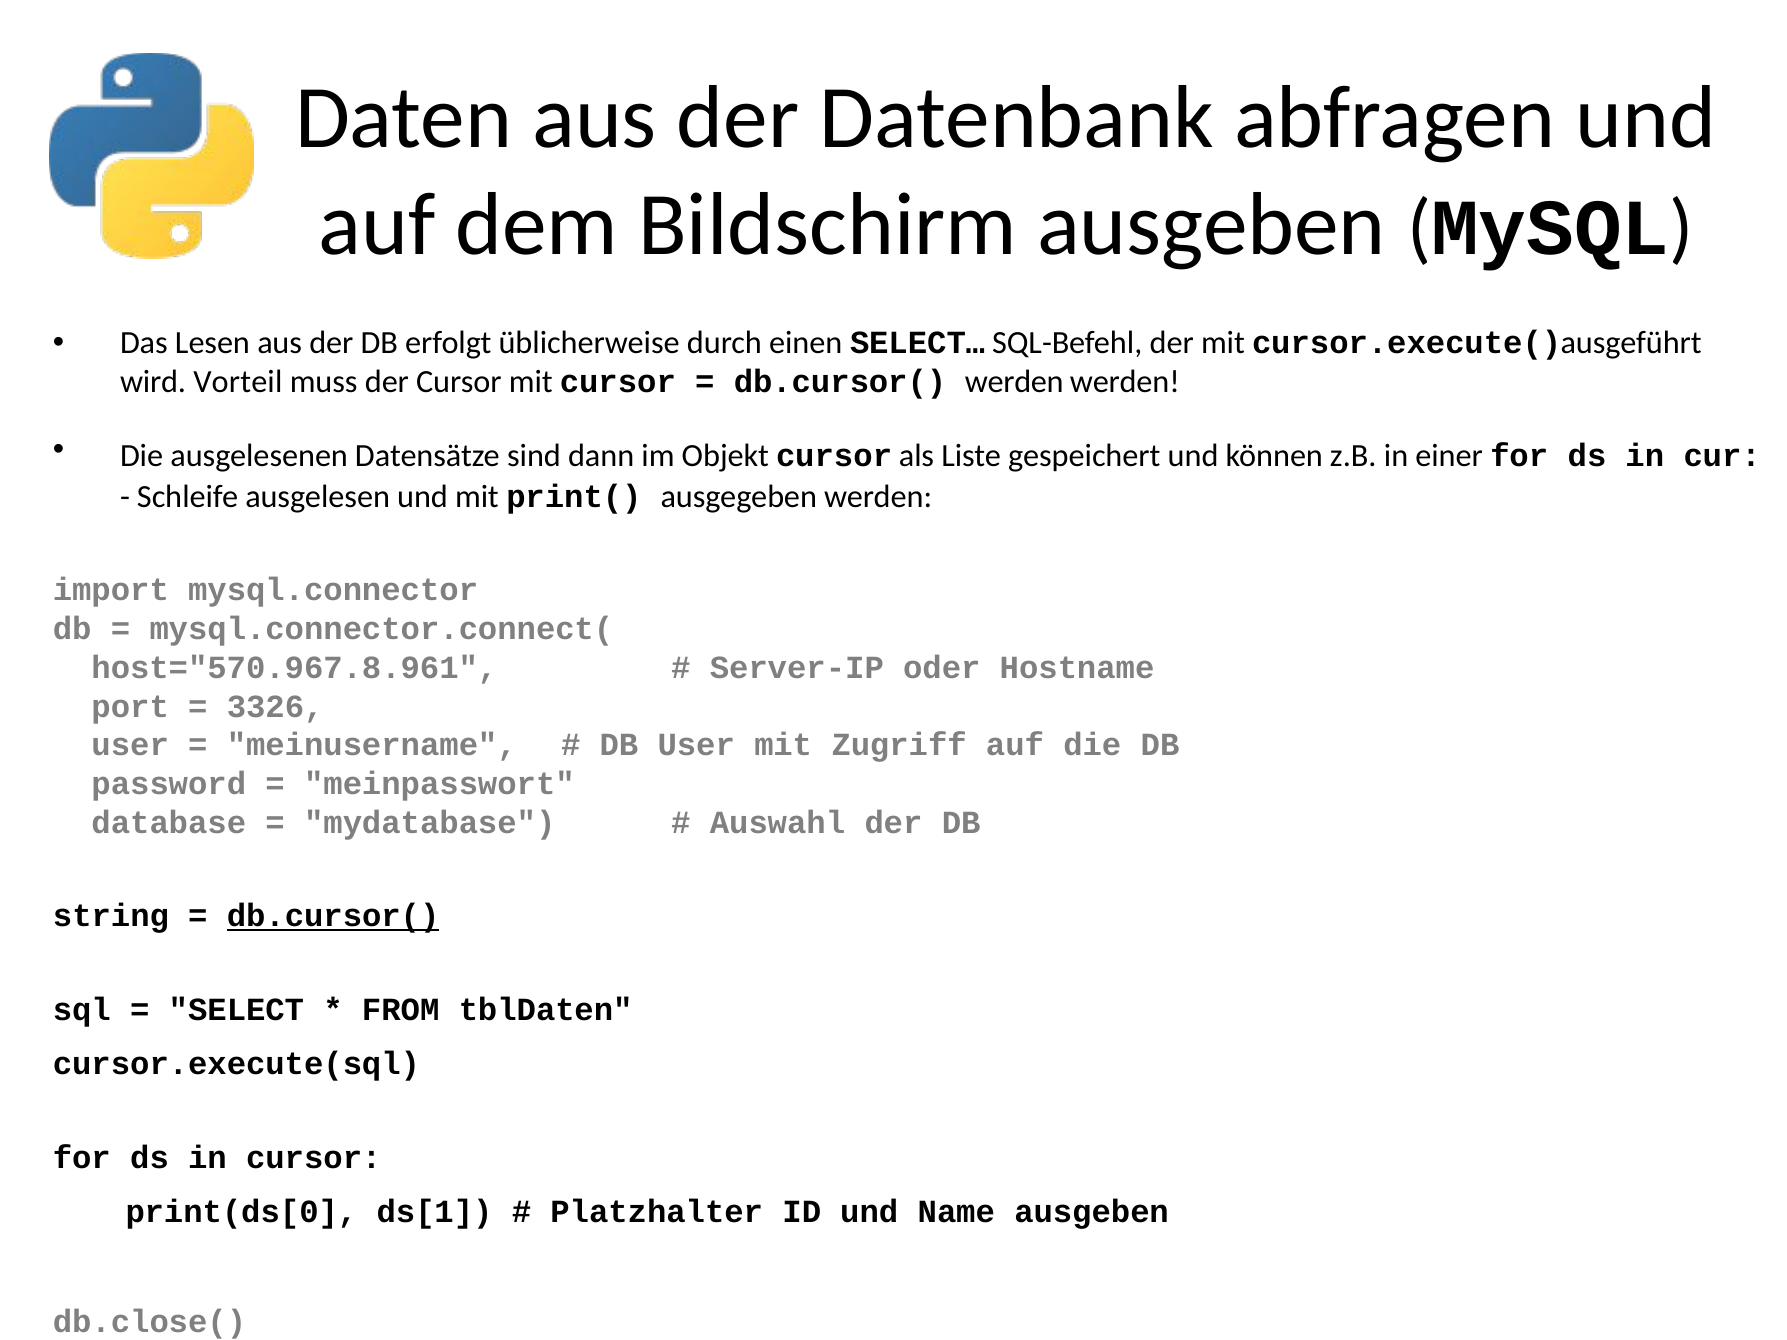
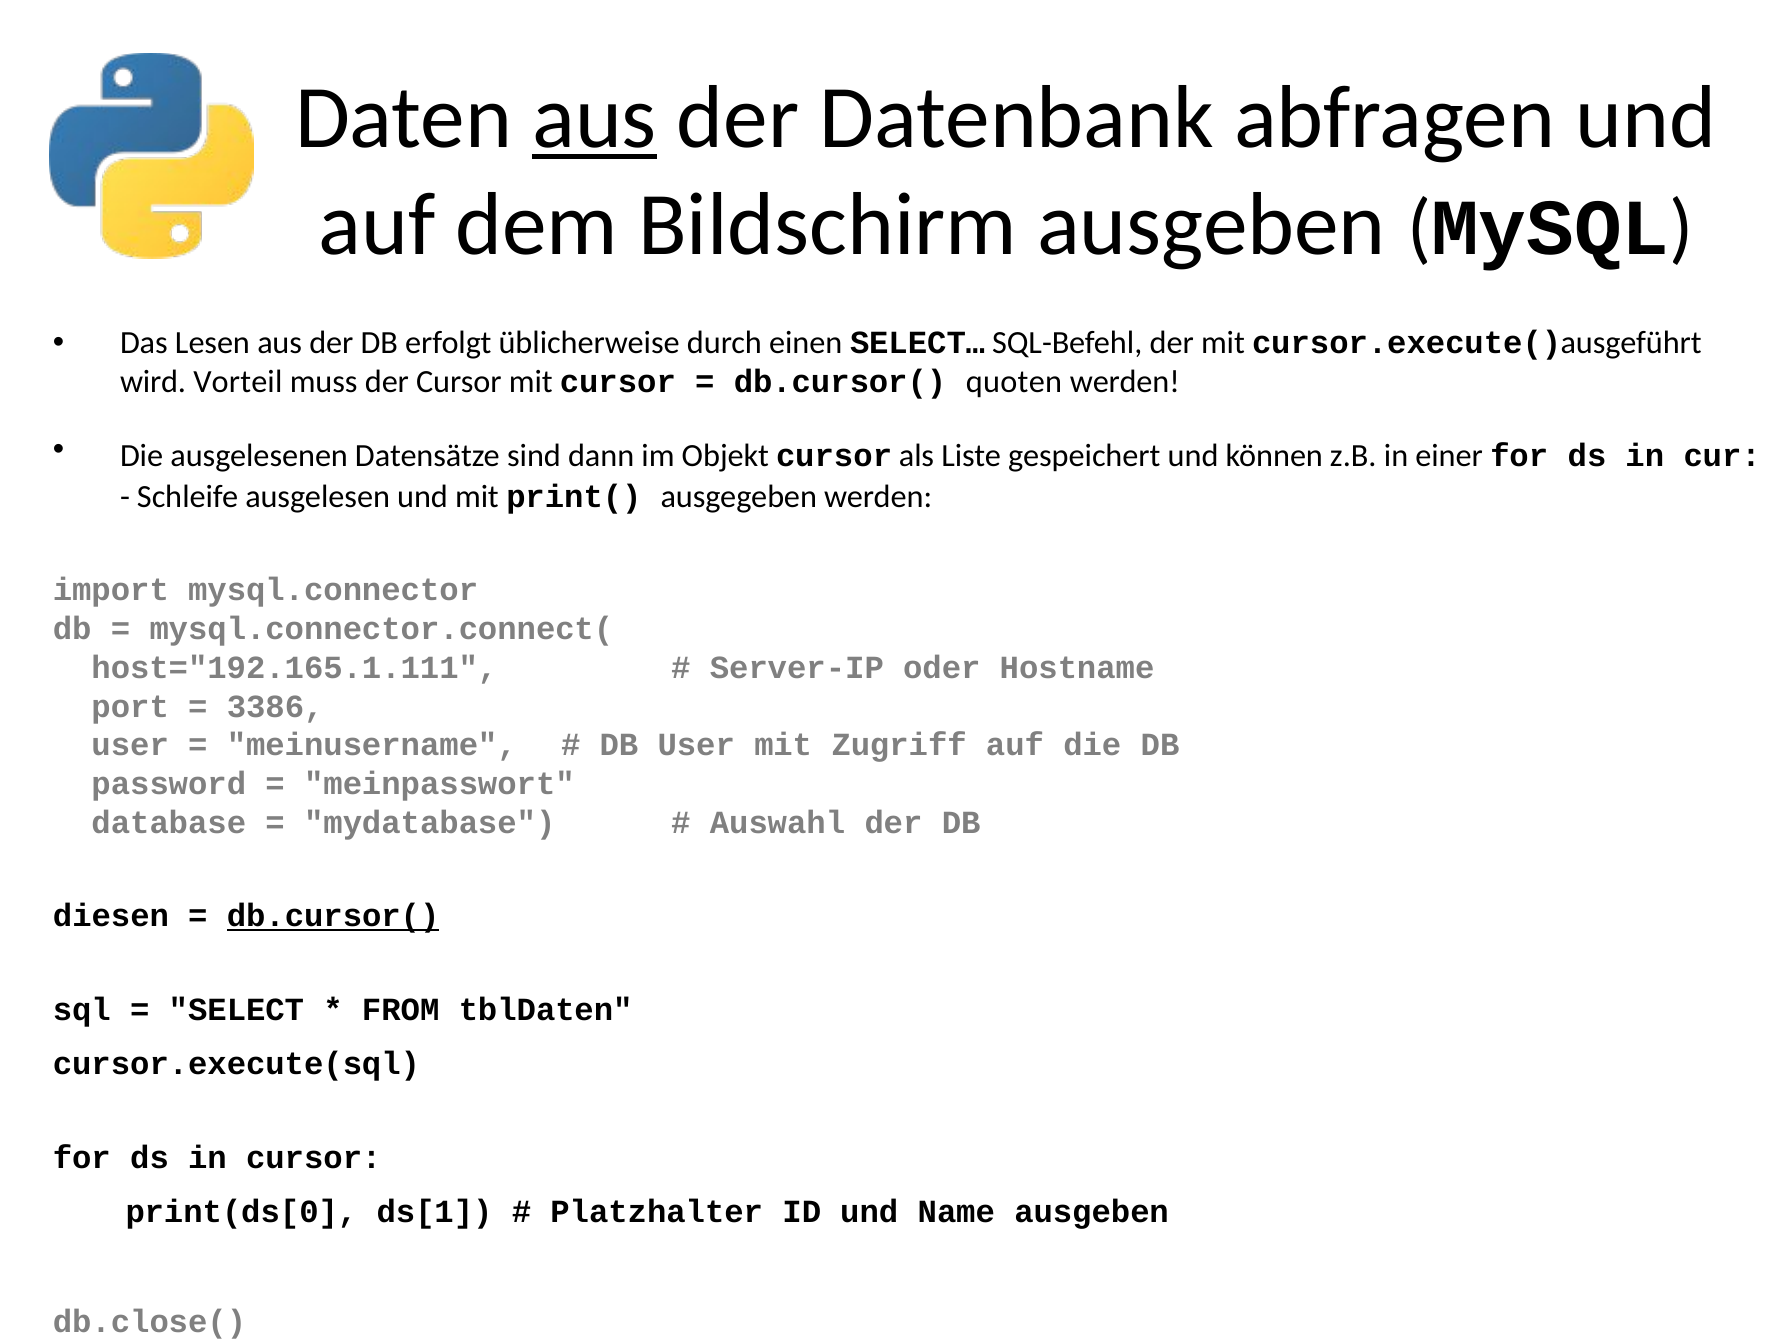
aus underline: none -> present (595, 118)
db.cursor( werden: werden -> quoten (1014, 382)
host="570.967.8.961: host="570.967.8.961 -> host="192.165.1.111 (294, 668)
3326: 3326 -> 3386 (275, 707)
string: string -> diesen (111, 916)
